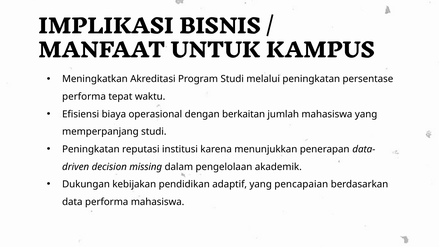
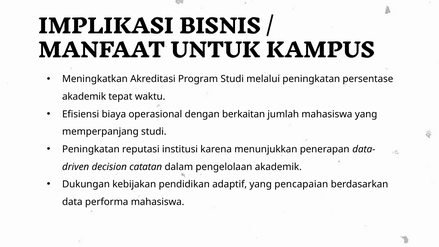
performa: performa -> akademik (84, 97)
missing: missing -> catatan (146, 167)
